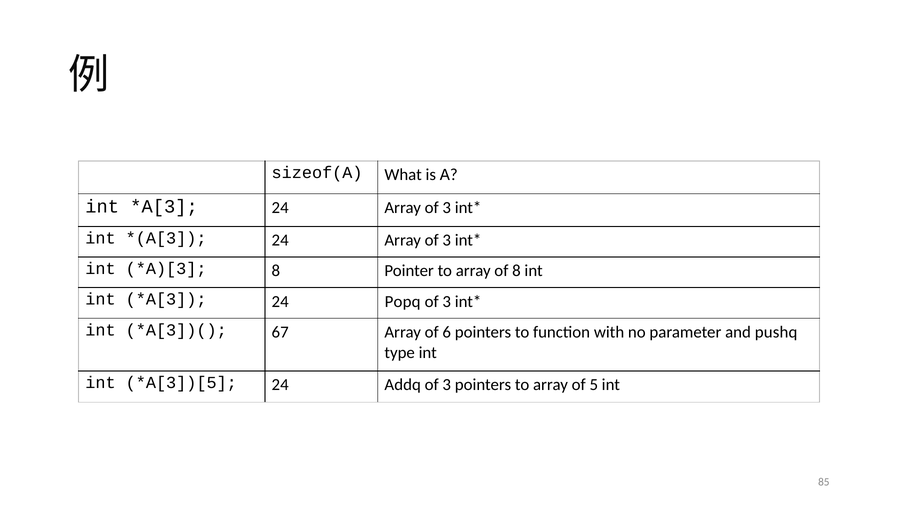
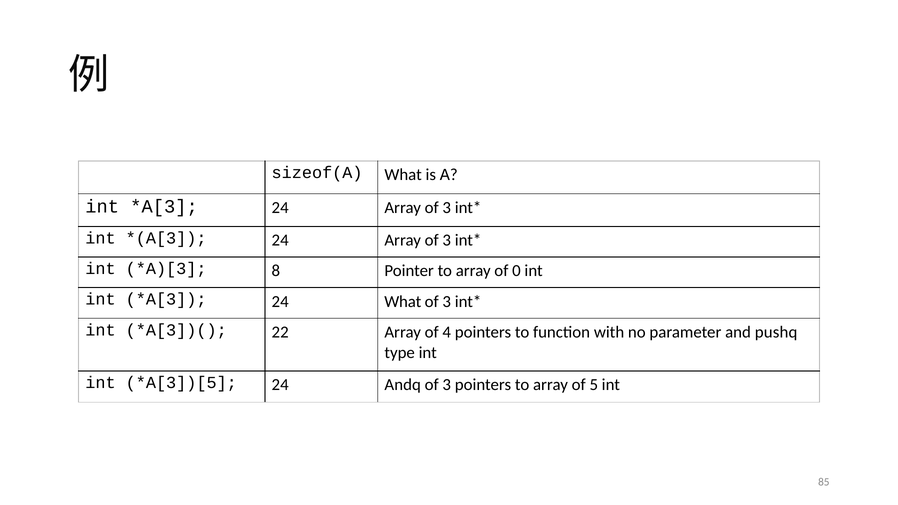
of 8: 8 -> 0 (516, 271)
24 Popq: Popq -> What (403, 302)
67: 67 -> 22 (280, 332)
6: 6 -> 4 (447, 332)
Addq: Addq -> Andq (403, 385)
